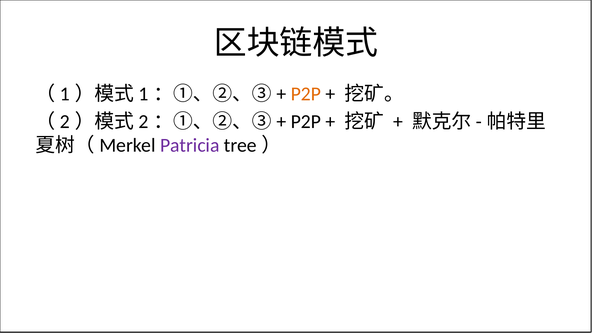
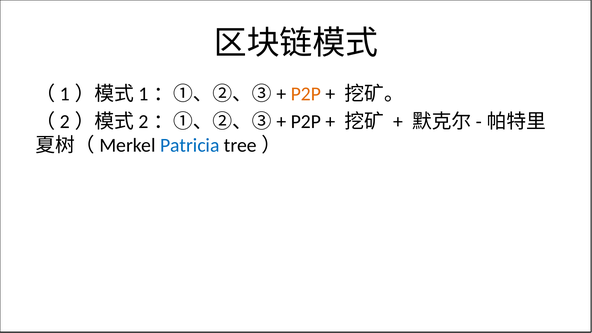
Patricia colour: purple -> blue (190, 145)
